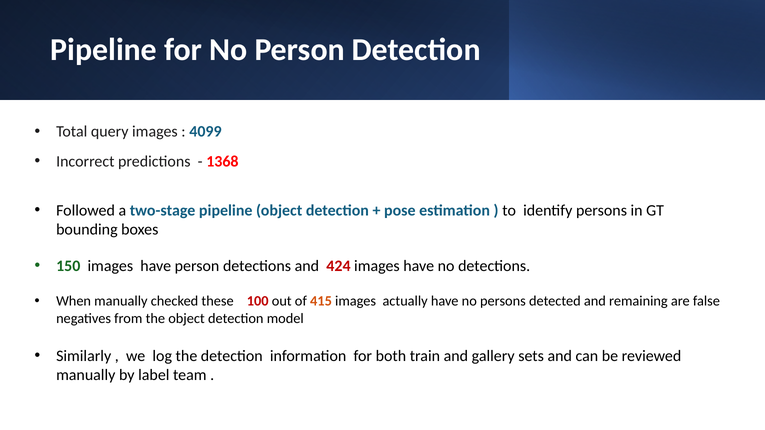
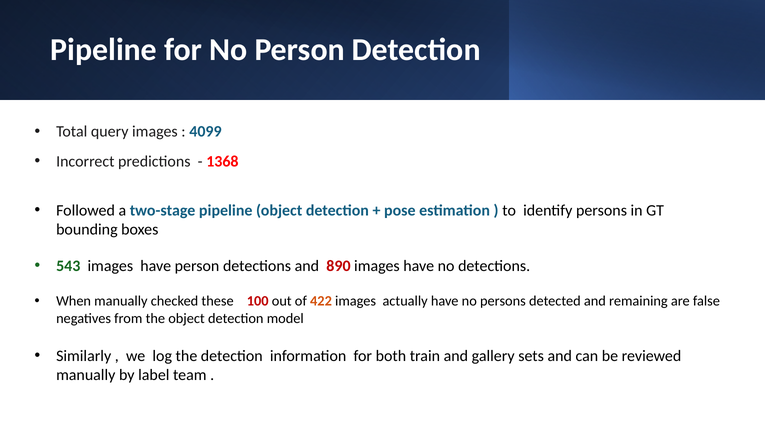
150: 150 -> 543 (68, 266)
424: 424 -> 890 (338, 266)
415: 415 -> 422 (321, 301)
